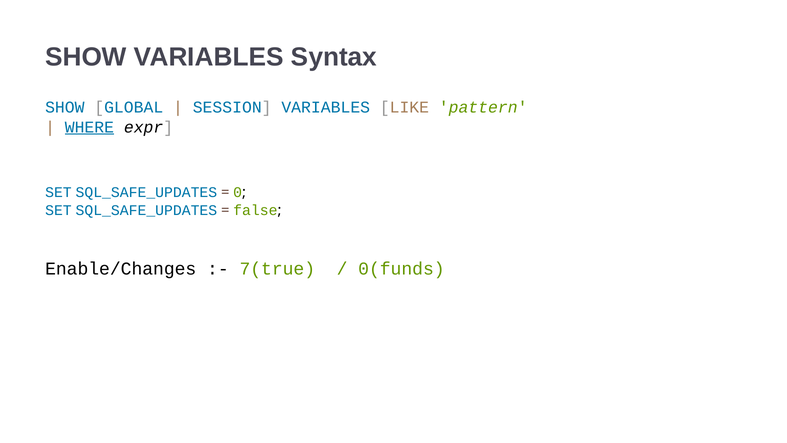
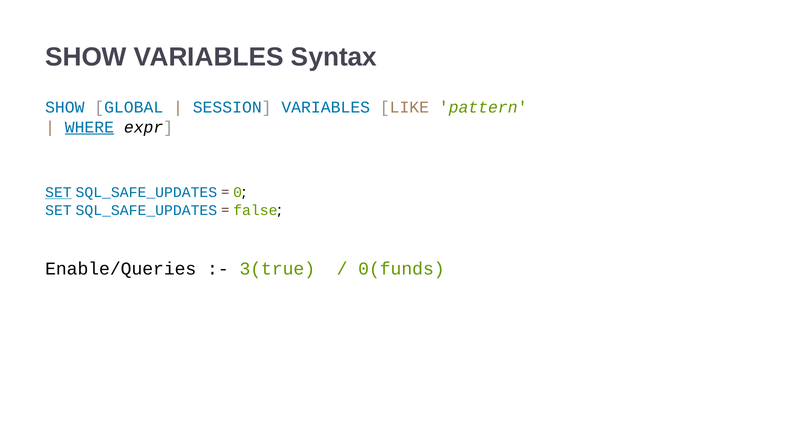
SET underline: none -> present (58, 192)
Enable/Changes: Enable/Changes -> Enable/Queries (121, 269)
7(true: 7(true -> 3(true (277, 269)
